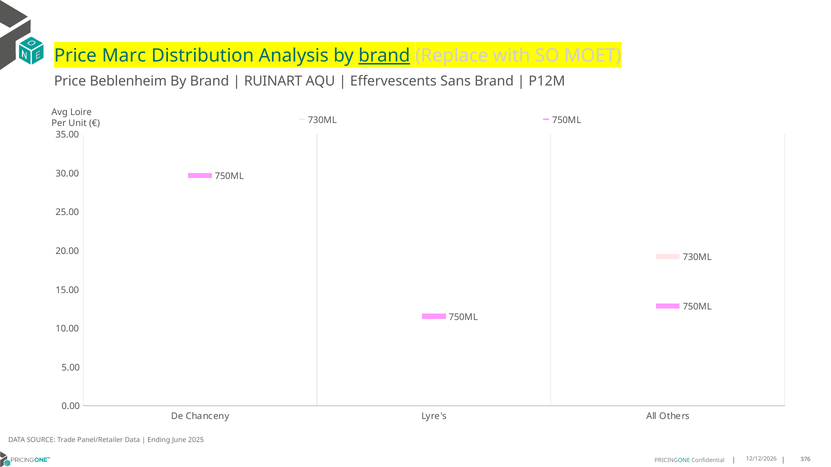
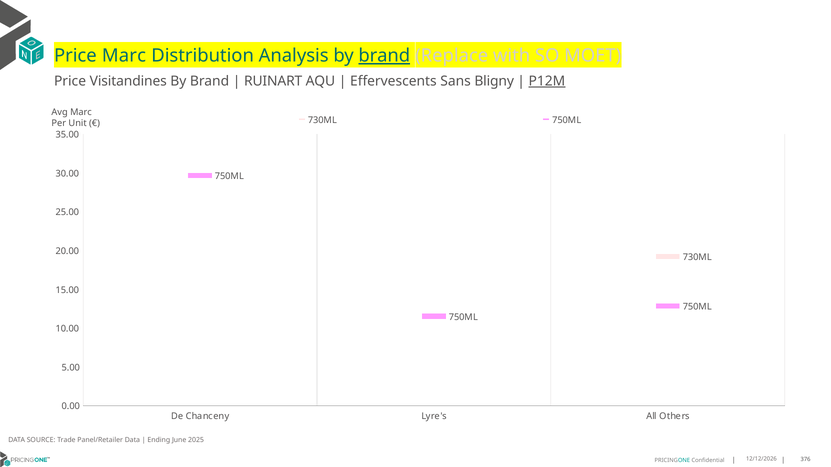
Beblenheim: Beblenheim -> Visitandines (128, 81)
Sans Brand: Brand -> Bligny (494, 81)
P12M underline: none -> present (547, 81)
Avg Loire: Loire -> Marc (81, 112)
